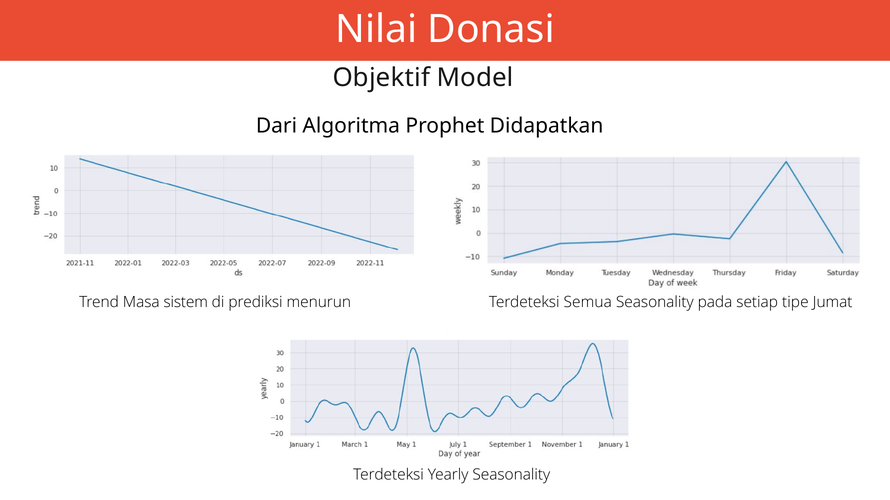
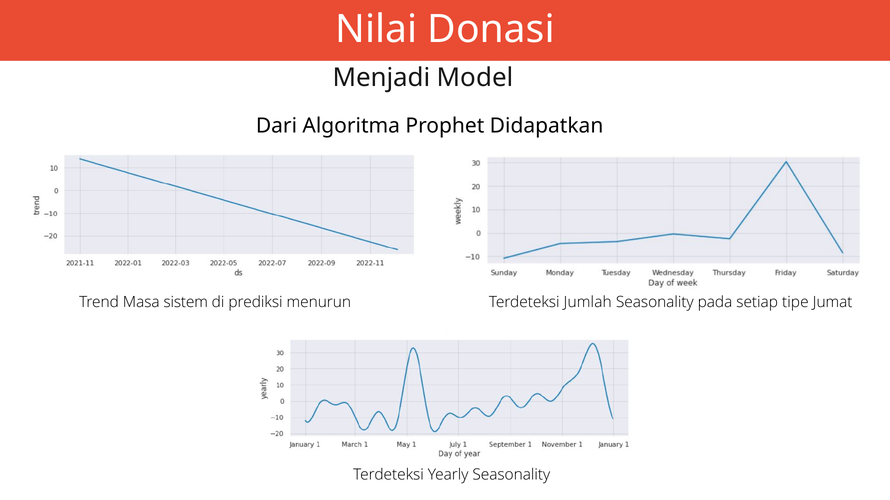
Objektif: Objektif -> Menjadi (381, 78)
Semua: Semua -> Jumlah (588, 302)
